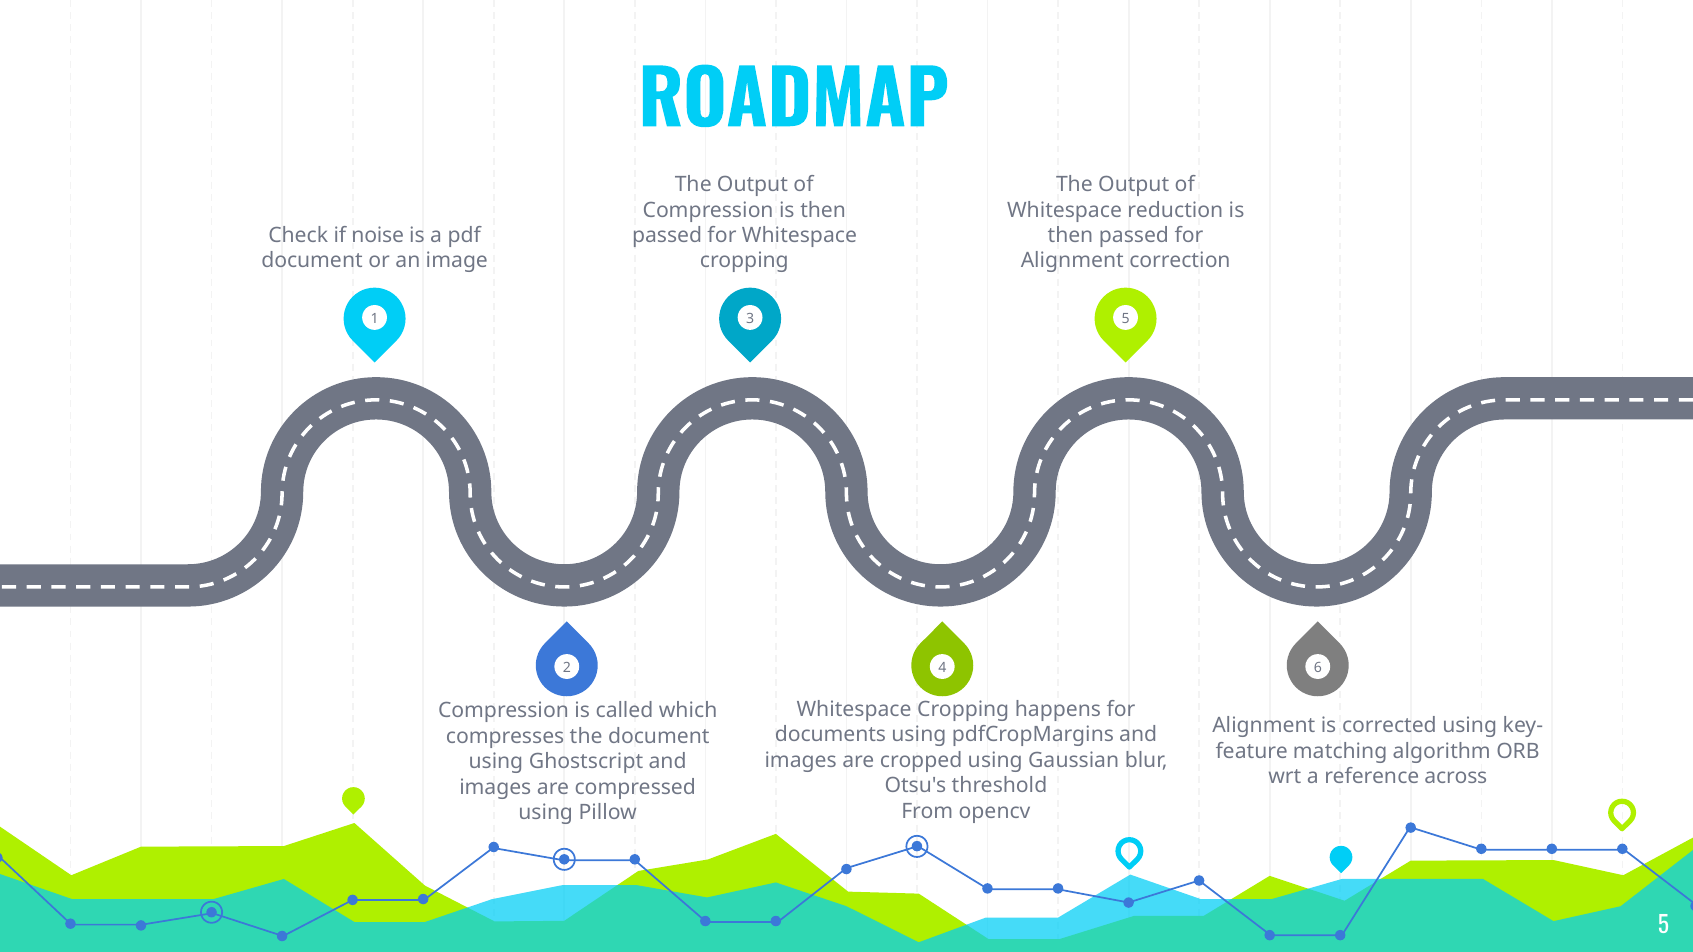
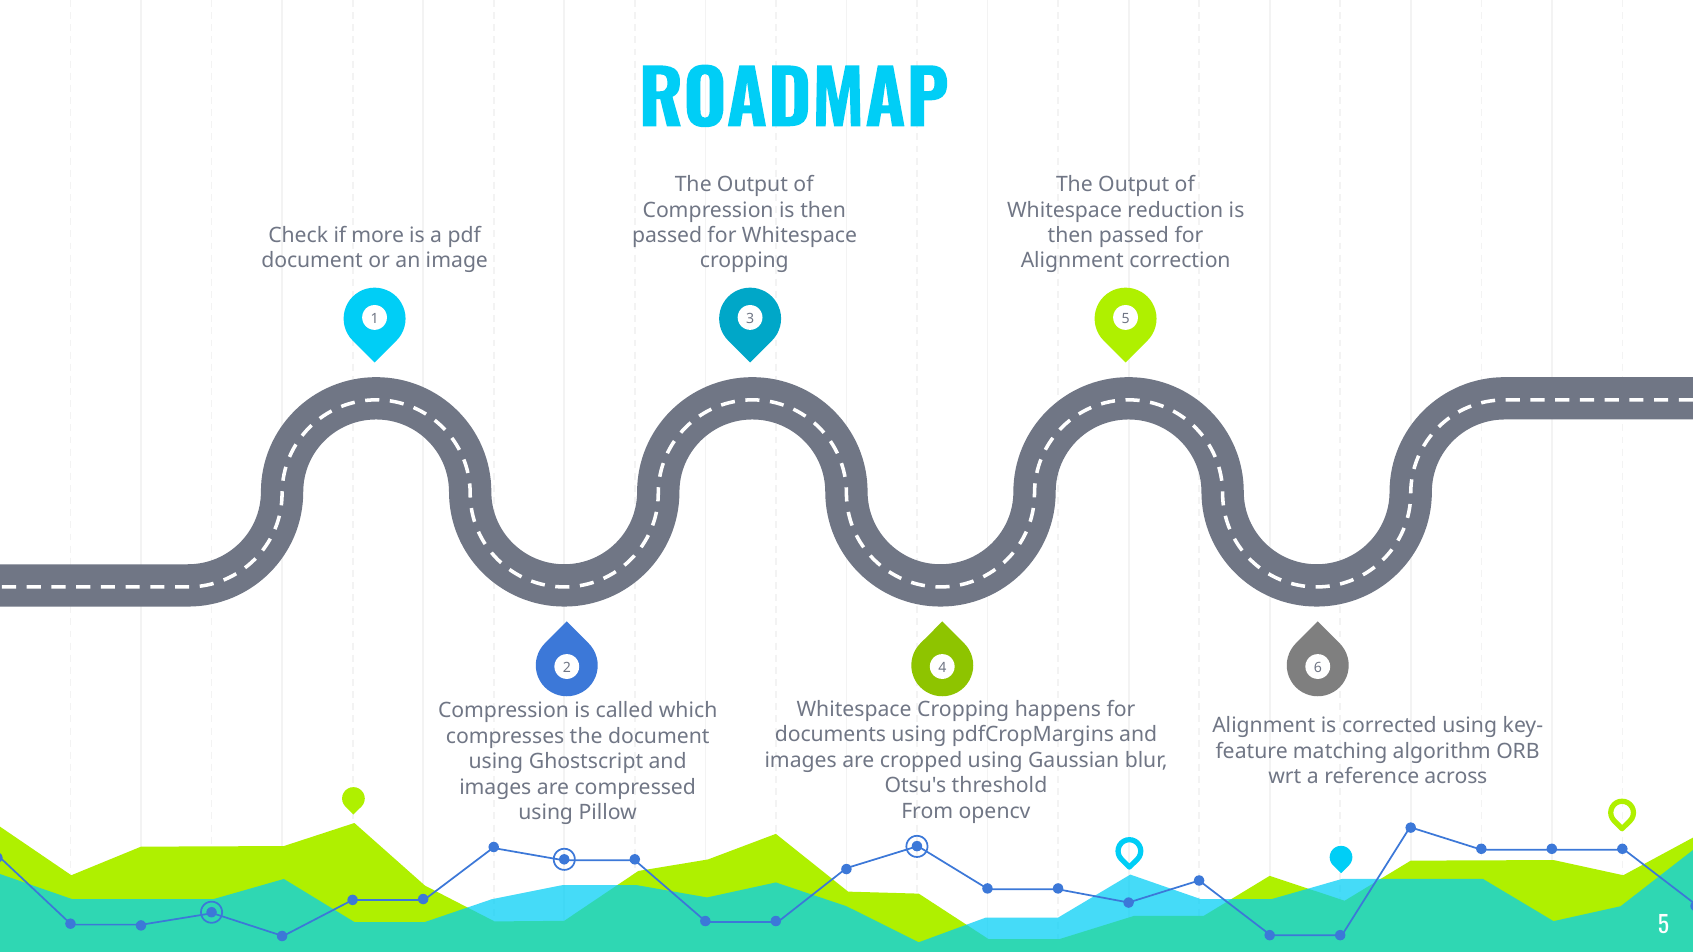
noise: noise -> more (378, 236)
